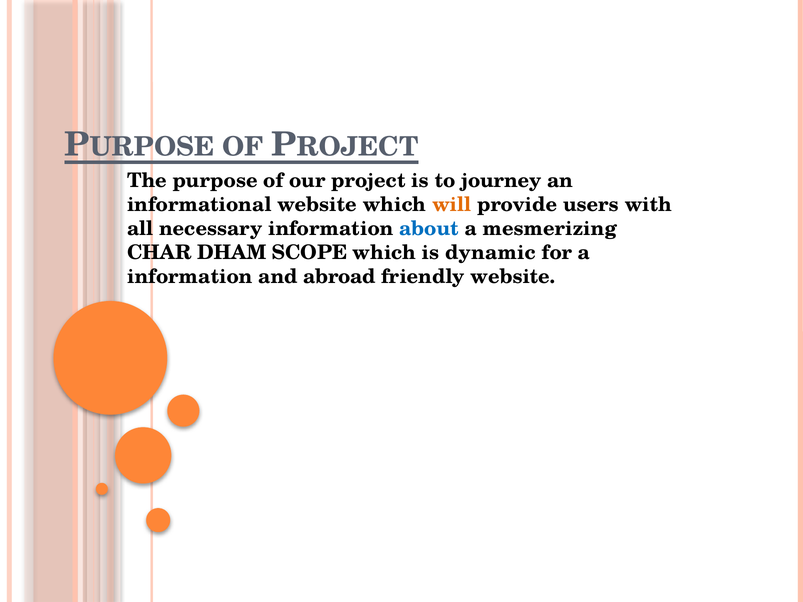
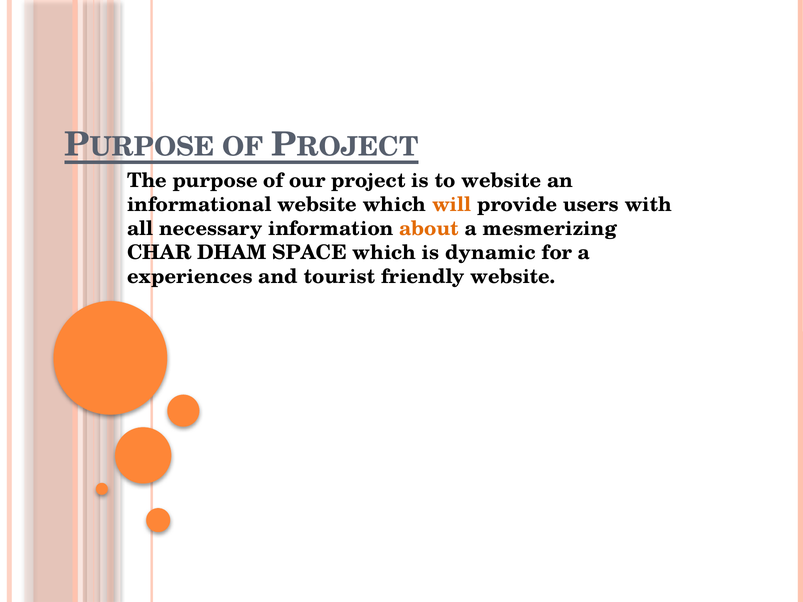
to journey: journey -> website (501, 180)
about colour: blue -> orange (429, 229)
SCOPE: SCOPE -> SPACE (309, 253)
information: information -> experiences (190, 277)
abroad: abroad -> tourist (339, 277)
